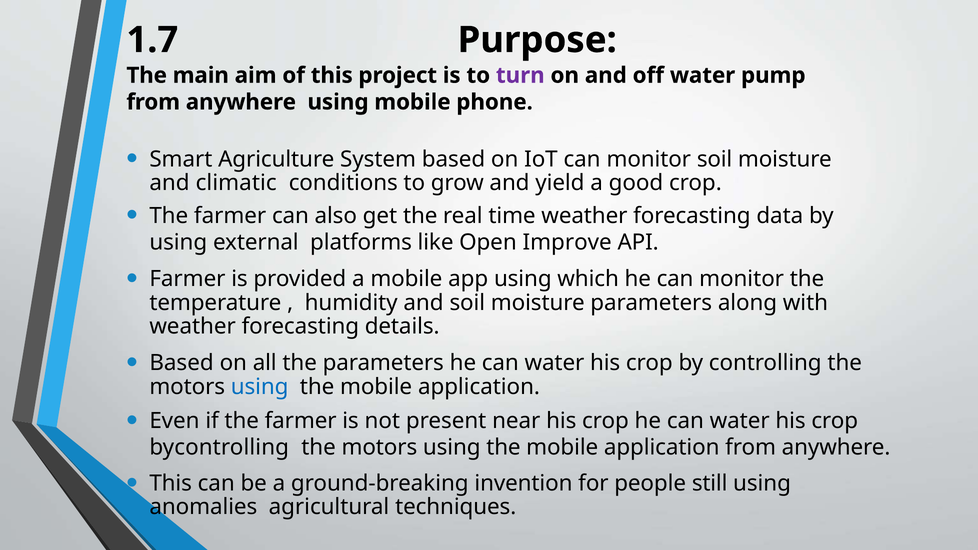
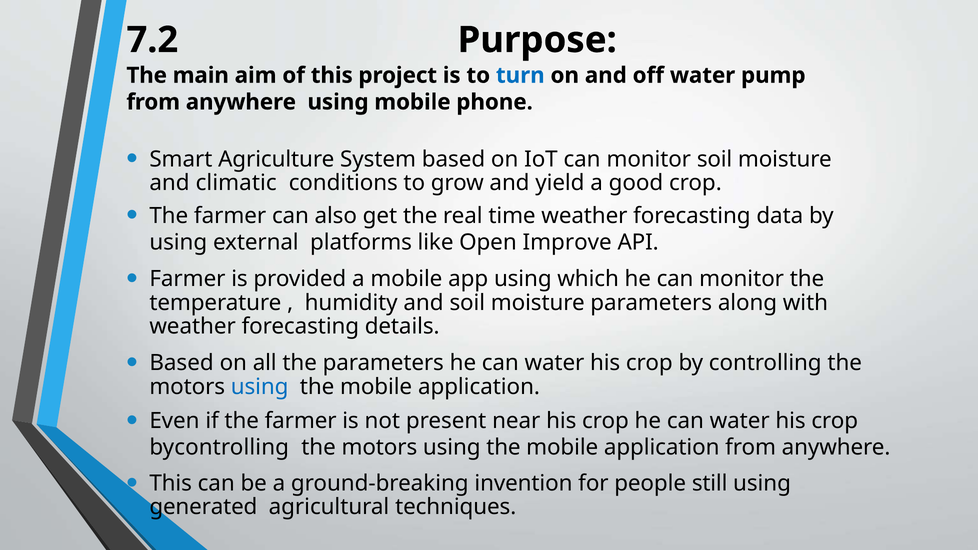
1.7: 1.7 -> 7.2 (152, 40)
turn colour: purple -> blue (520, 75)
anomalies: anomalies -> generated (203, 507)
